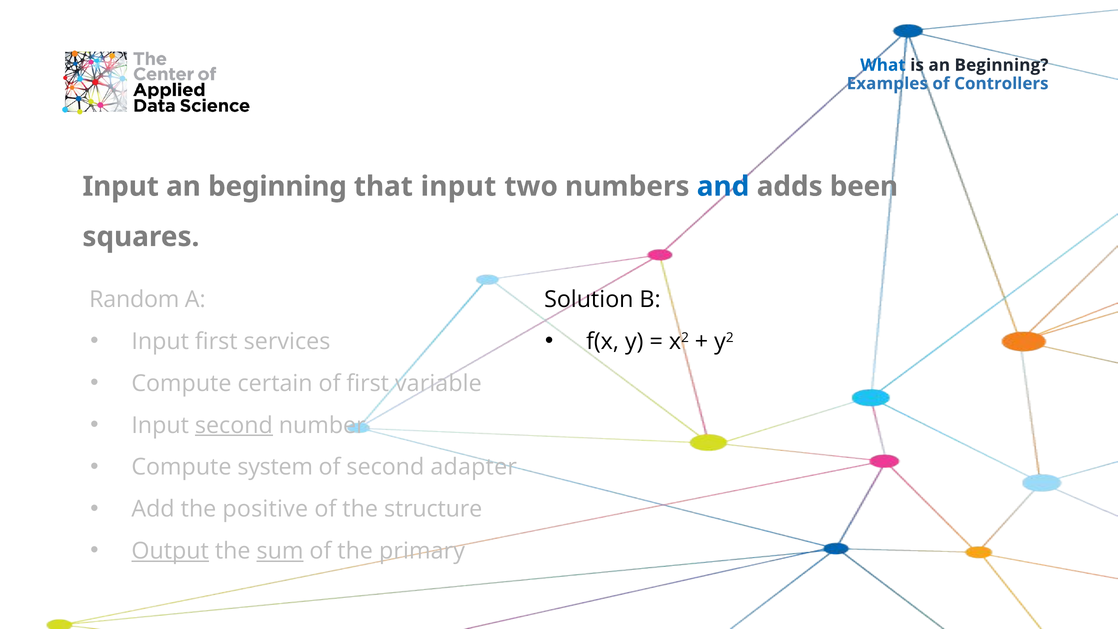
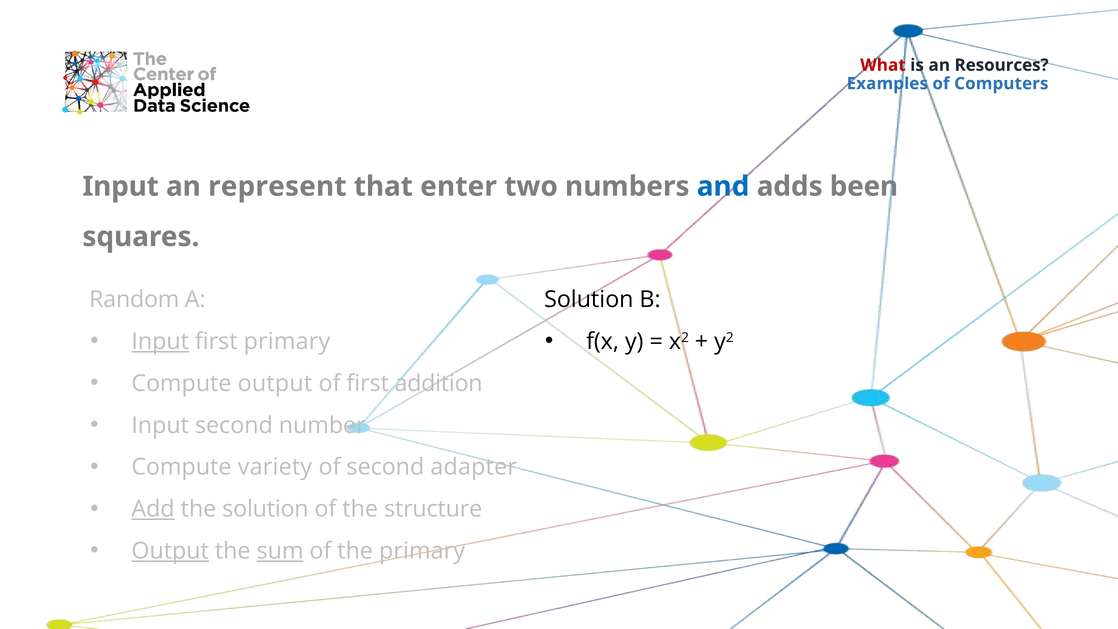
What colour: blue -> red (883, 65)
is an Beginning: Beginning -> Resources (1002, 65)
Controllers: Controllers -> Computers (1001, 84)
beginning: beginning -> represent (277, 186)
that input: input -> enter (459, 186)
Input underline: none -> present (160, 341)
first services: services -> primary (287, 341)
Compute certain: certain -> output (275, 383)
variable: variable -> addition (439, 383)
second underline: present -> none (234, 425)
system: system -> variety (275, 467)
Add underline: none -> present (153, 509)
the positive: positive -> solution (265, 509)
